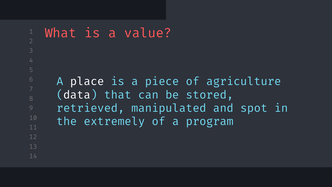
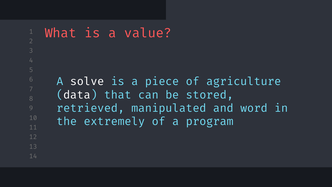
place: place -> solve (87, 81)
spot: spot -> word (254, 108)
